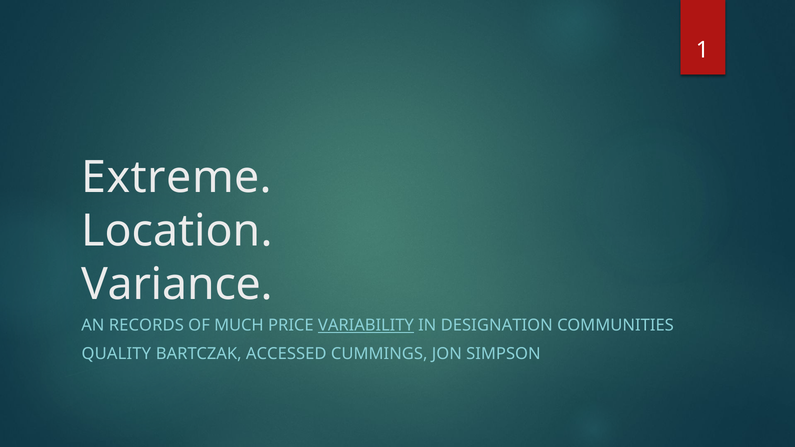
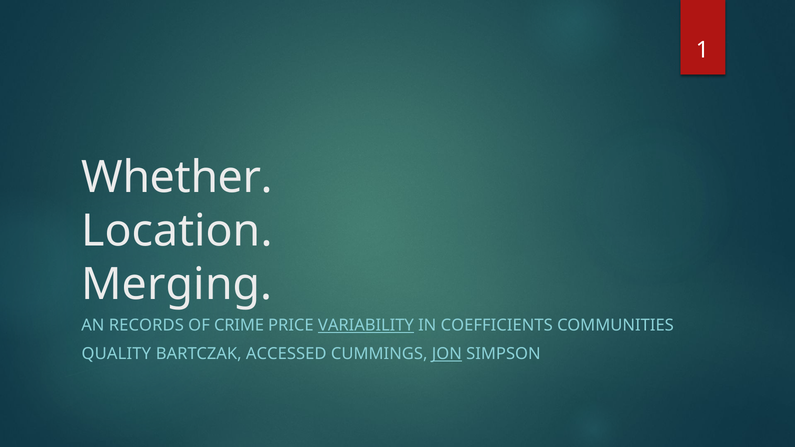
Extreme: Extreme -> Whether (177, 177)
Variance: Variance -> Merging (177, 285)
MUCH: MUCH -> CRIME (239, 326)
DESIGNATION: DESIGNATION -> COEFFICIENTS (497, 326)
JON underline: none -> present (447, 354)
